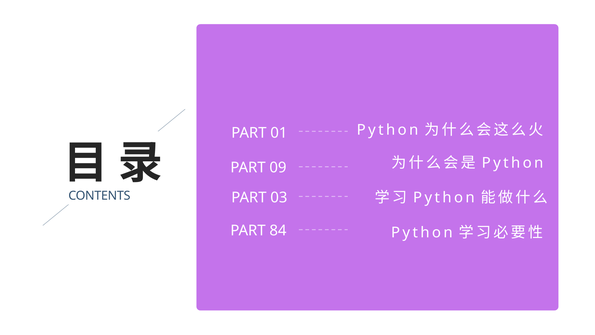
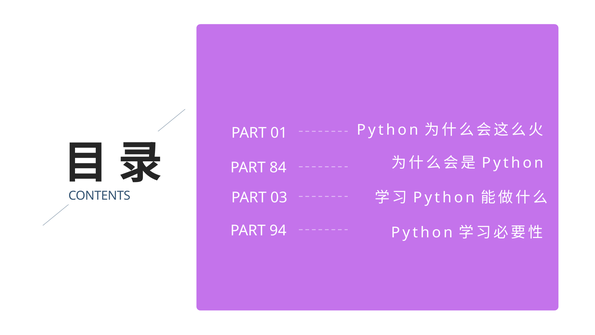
09: 09 -> 84 (278, 168)
84: 84 -> 94 (278, 230)
